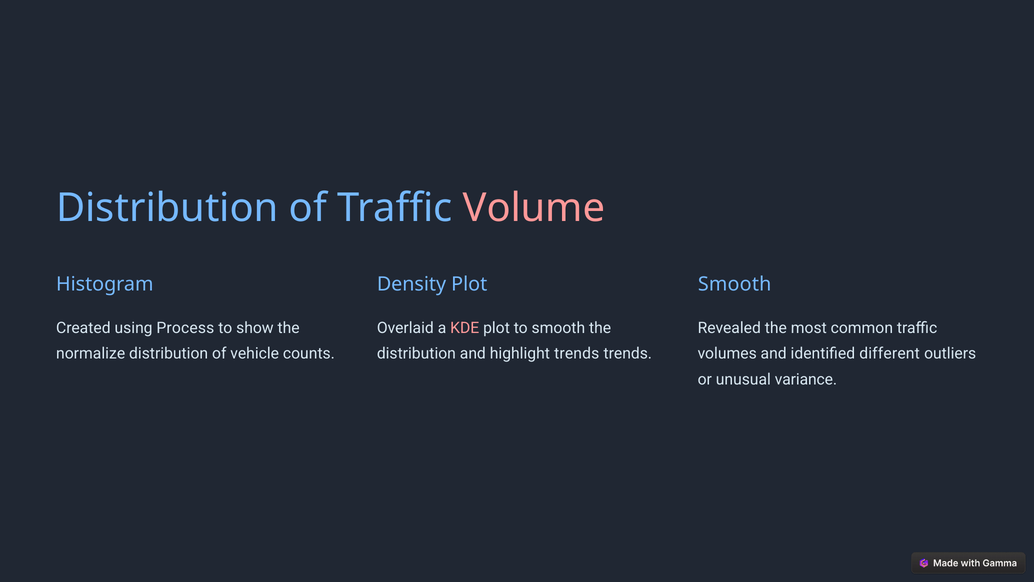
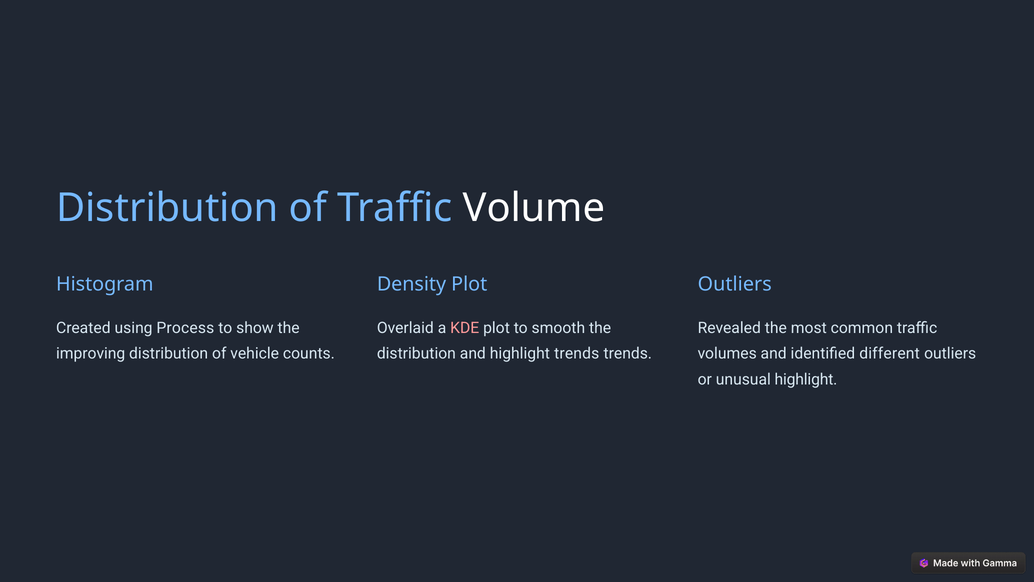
Volume colour: pink -> white (534, 208)
Smooth: Smooth -> Outliers (735, 284)
normalize: normalize -> improving (91, 354)
unusual variance: variance -> highlight (806, 379)
